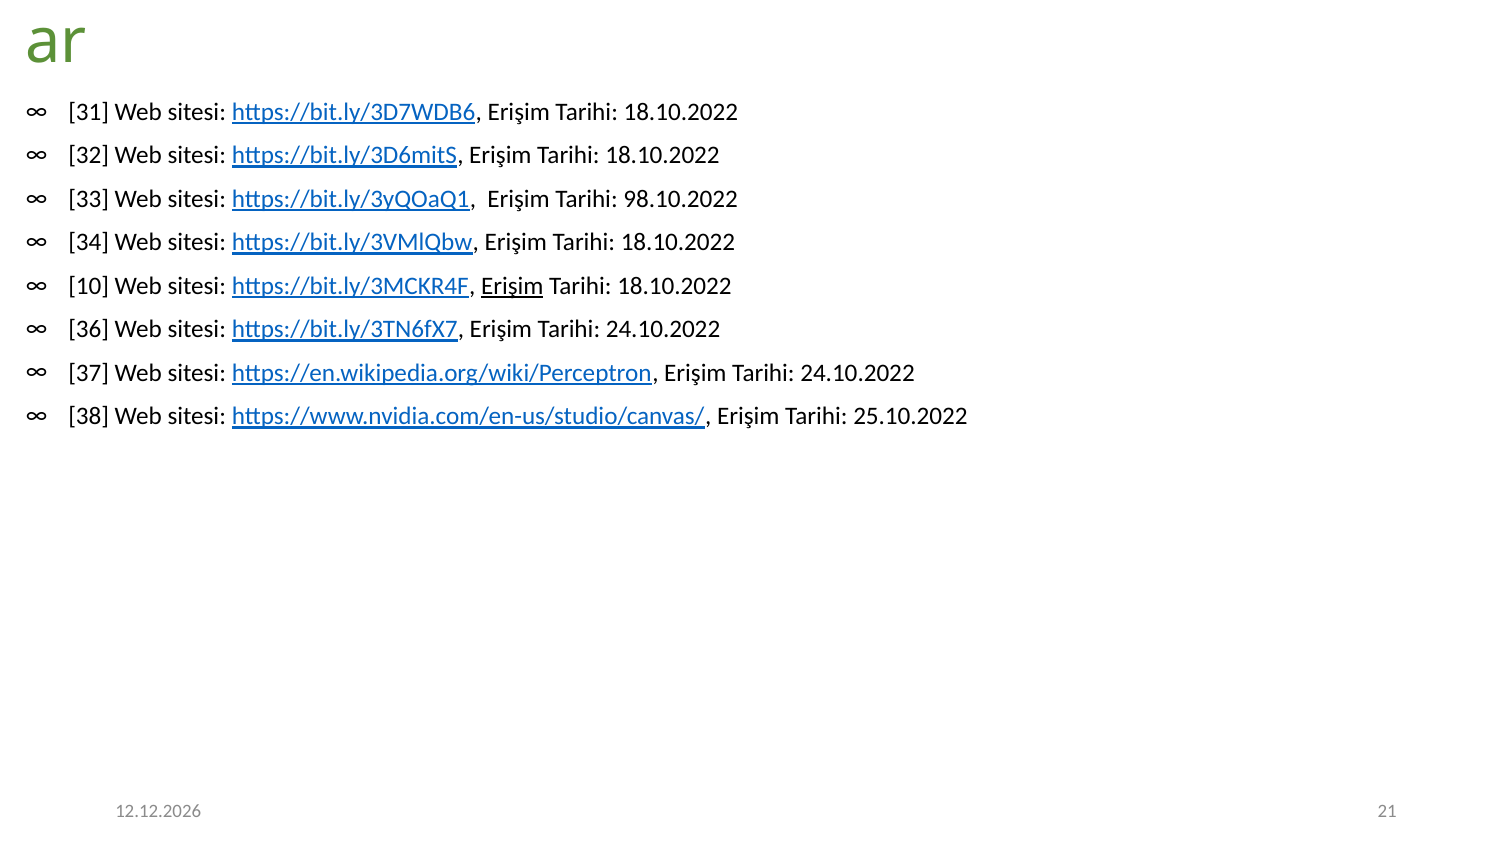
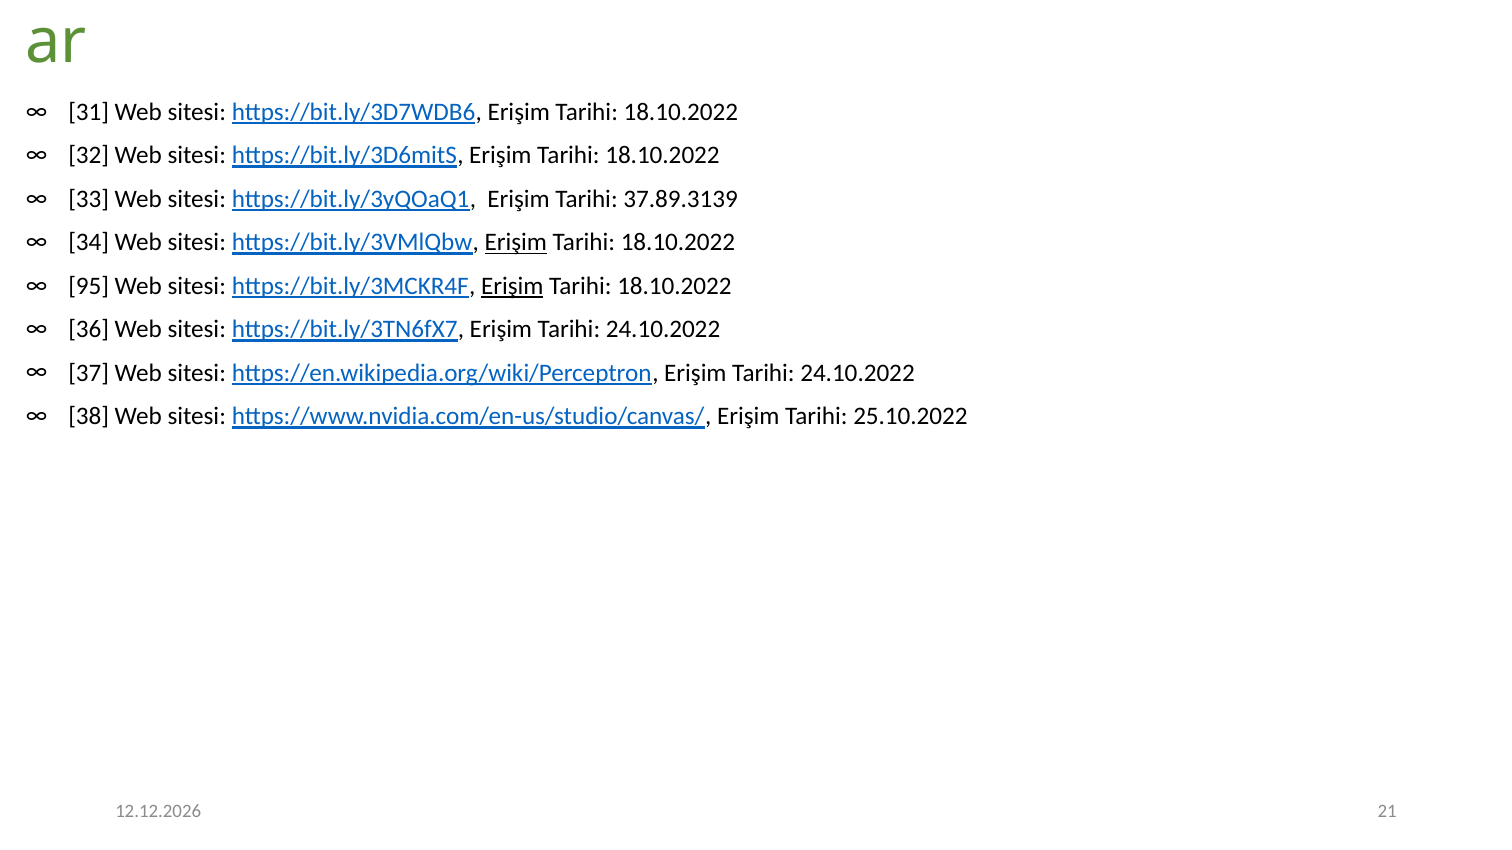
98.10.2022: 98.10.2022 -> 37.89.3139 (681, 199)
Erişim underline: none -> present (516, 243)
10: 10 -> 95 (89, 286)
